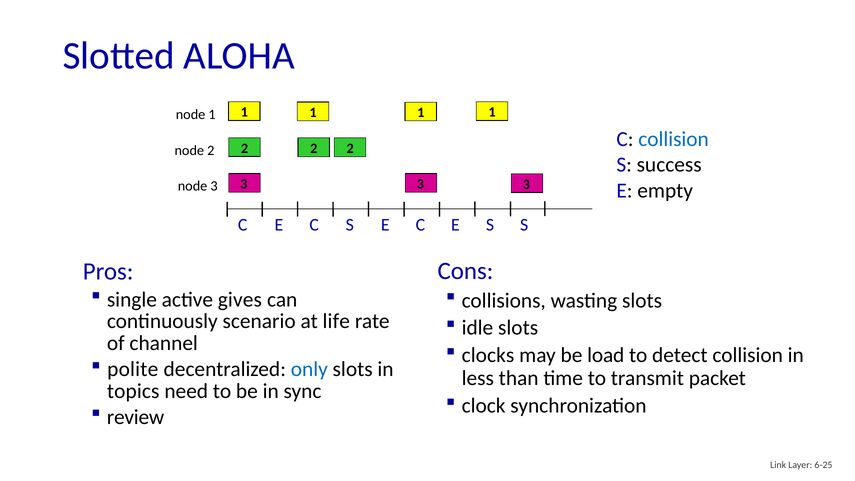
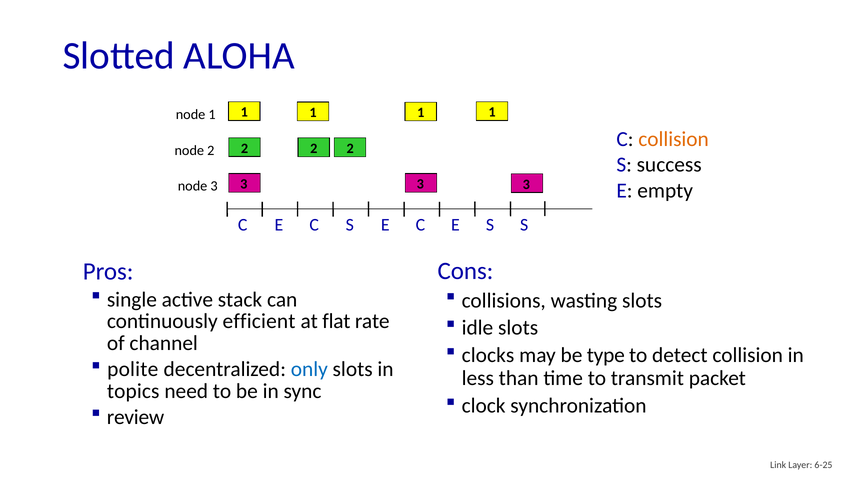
collision colour: blue -> orange (674, 139)
gives: gives -> stack (240, 300)
scenario: scenario -> efficient (259, 321)
life: life -> flat (336, 321)
load: load -> type (606, 355)
